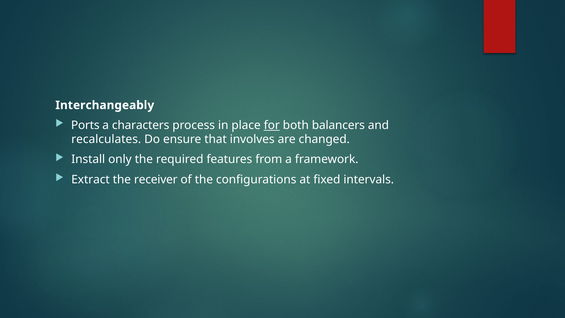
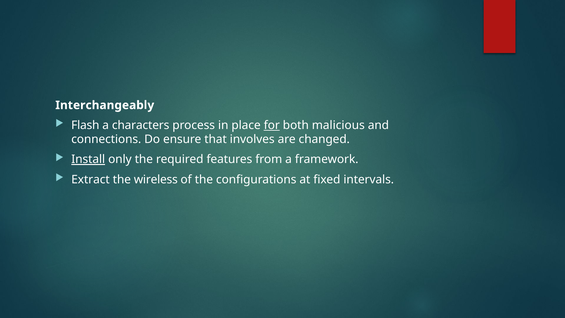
Ports: Ports -> Flash (85, 125)
balancers: balancers -> malicious (338, 125)
recalculates: recalculates -> connections (106, 139)
Install underline: none -> present (88, 159)
receiver: receiver -> wireless (156, 179)
